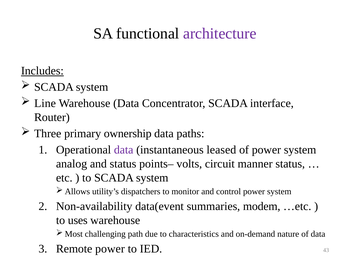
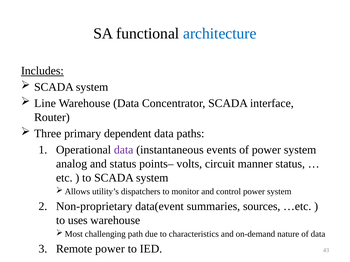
architecture colour: purple -> blue (220, 33)
ownership: ownership -> dependent (128, 134)
leased: leased -> events (221, 150)
Non-availability: Non-availability -> Non-proprietary (94, 207)
modem: modem -> sources (262, 207)
